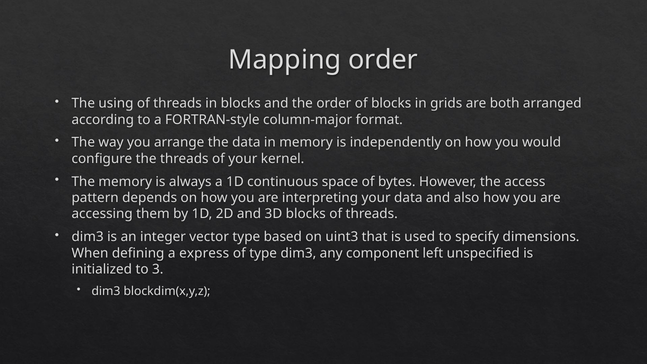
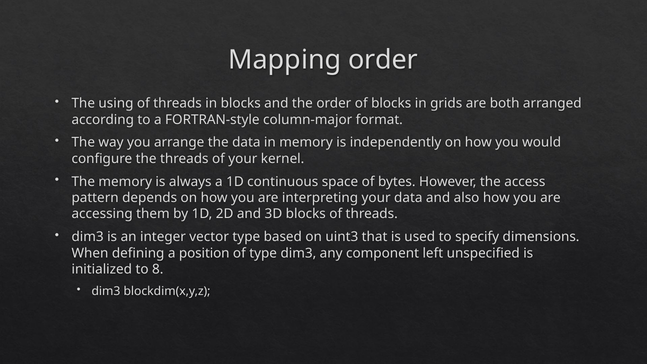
express: express -> position (204, 253)
3: 3 -> 8 (158, 269)
